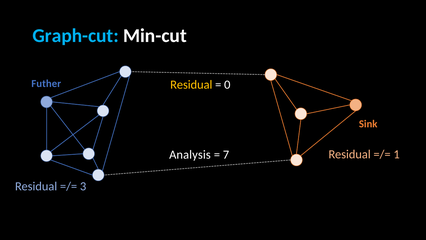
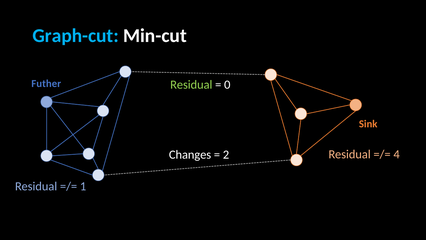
Residual colour: yellow -> light green (191, 85)
Analysis: Analysis -> Changes (190, 155)
7: 7 -> 2 (226, 155)
1: 1 -> 4 (397, 154)
3: 3 -> 1 (83, 186)
